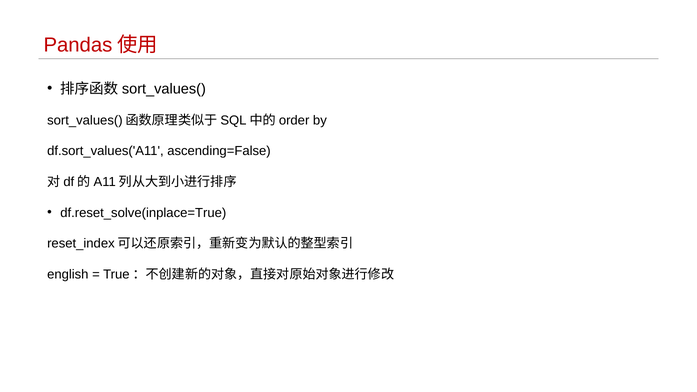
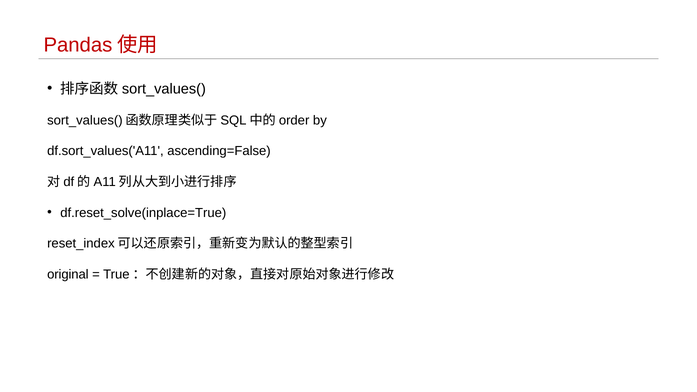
english: english -> original (68, 274)
